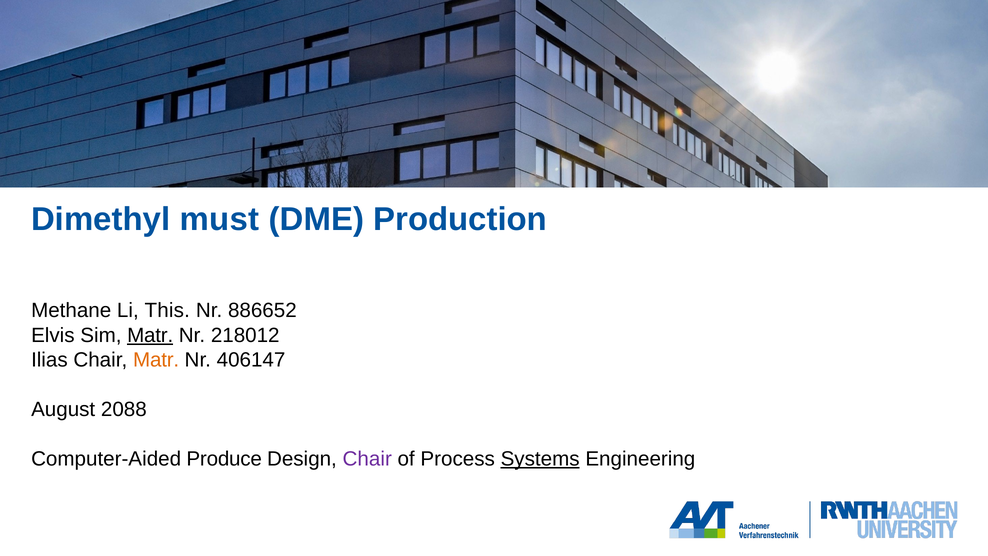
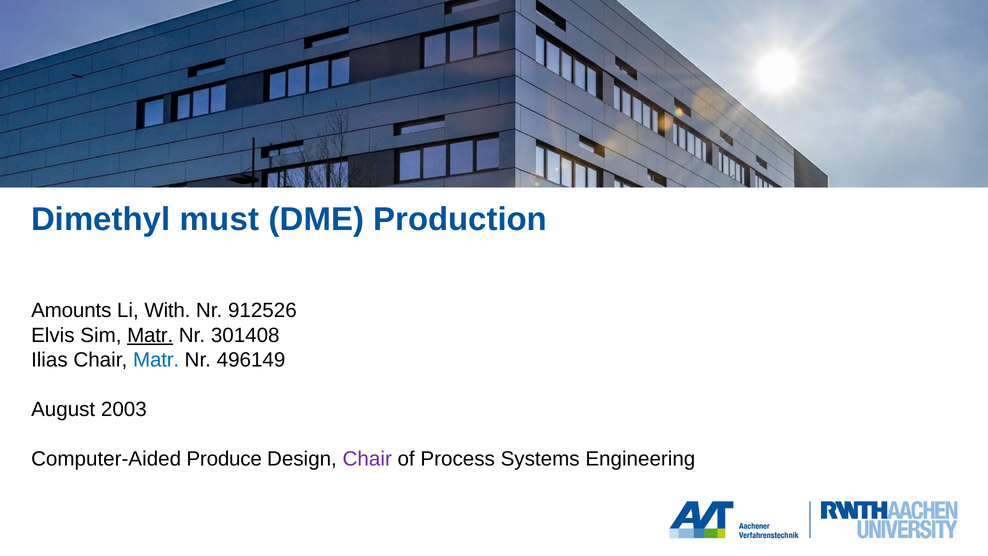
Methane: Methane -> Amounts (71, 310)
This: This -> With (167, 310)
886652: 886652 -> 912526 (262, 310)
218012: 218012 -> 301408 (245, 335)
Matr colour: orange -> blue (156, 360)
406147: 406147 -> 496149 (251, 360)
2088: 2088 -> 2003 (124, 409)
Systems underline: present -> none (540, 459)
